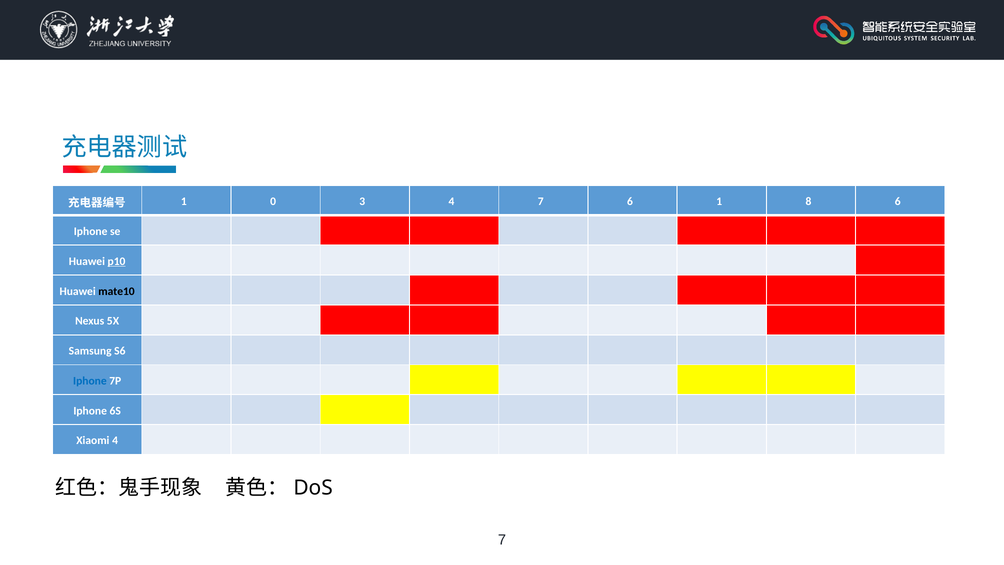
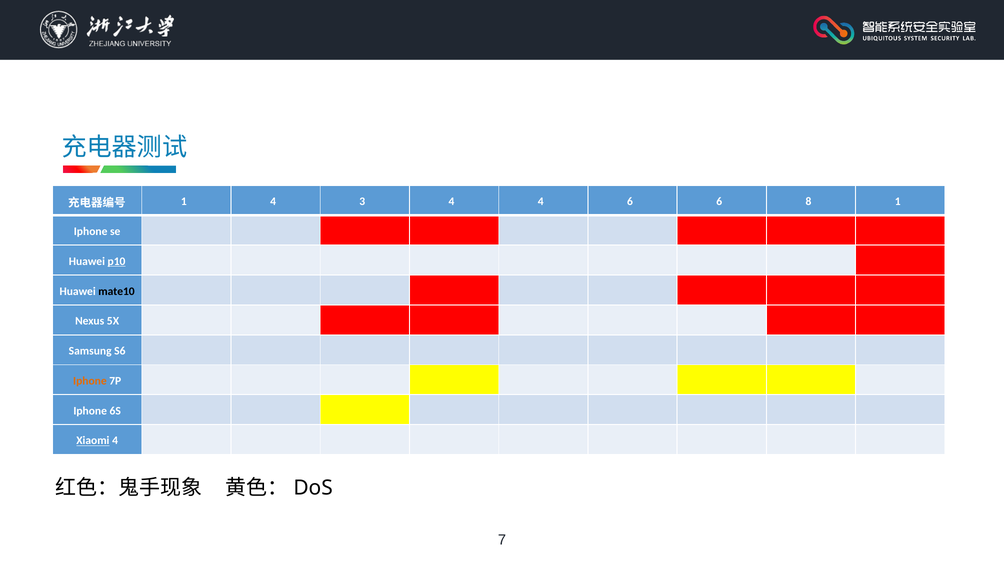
1 0: 0 -> 4 (273, 201)
4 7: 7 -> 4 (541, 201)
6 1: 1 -> 6 (719, 201)
8 6: 6 -> 1 (898, 201)
Iphone colour: blue -> orange (90, 381)
Xiaomi underline: none -> present (93, 440)
